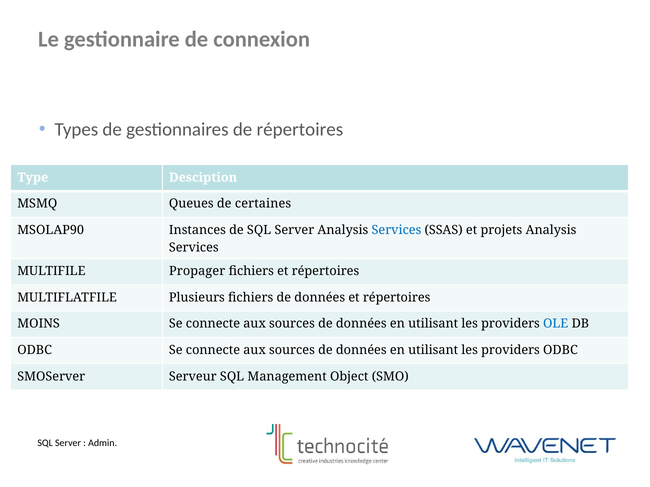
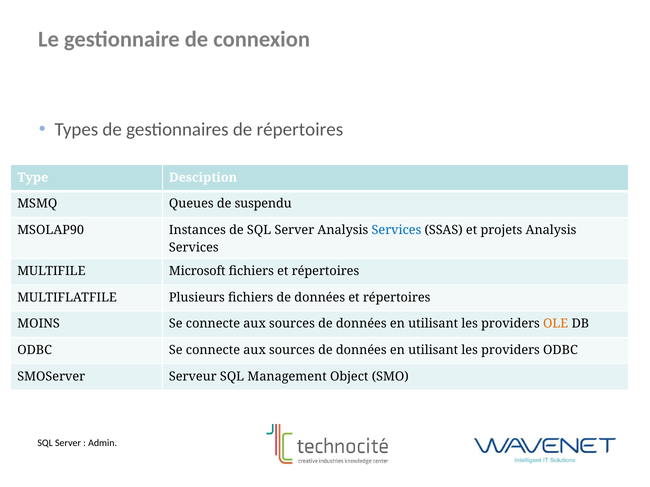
certaines: certaines -> suspendu (263, 204)
Propager: Propager -> Microsoft (197, 271)
OLE colour: blue -> orange (556, 324)
